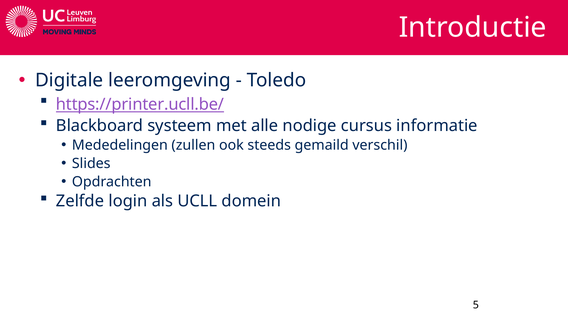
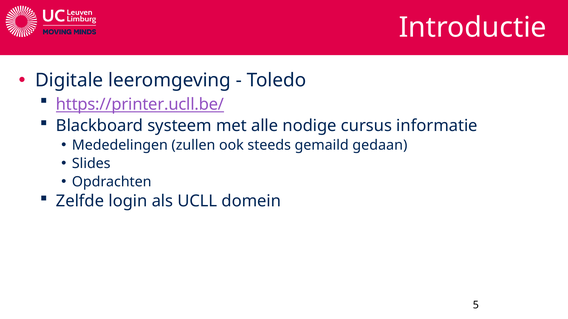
verschil: verschil -> gedaan (380, 145)
